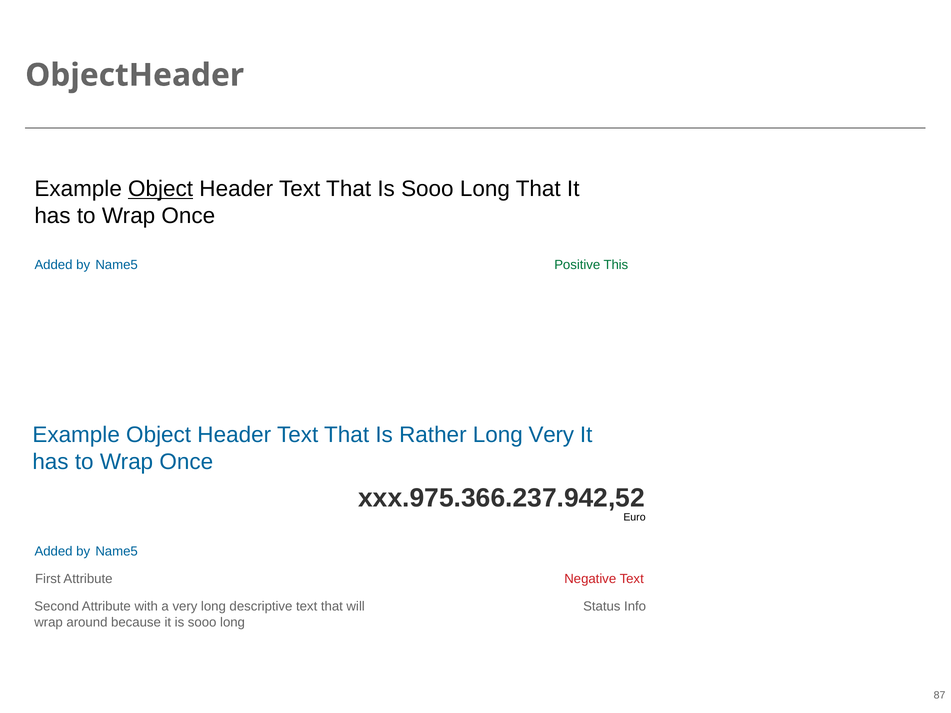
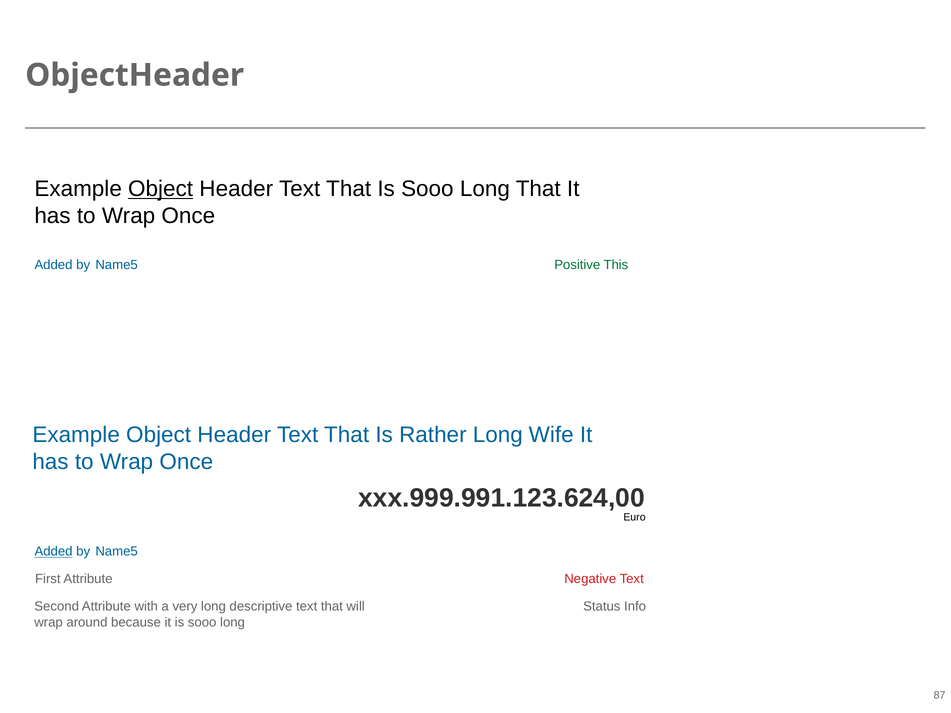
Long Very: Very -> Wife (551, 435)
xxx.975.366.237.942,52: xxx.975.366.237.942,52 -> xxx.999.991.123.624,00 (502, 498)
Added underline: none -> present (54, 552)
